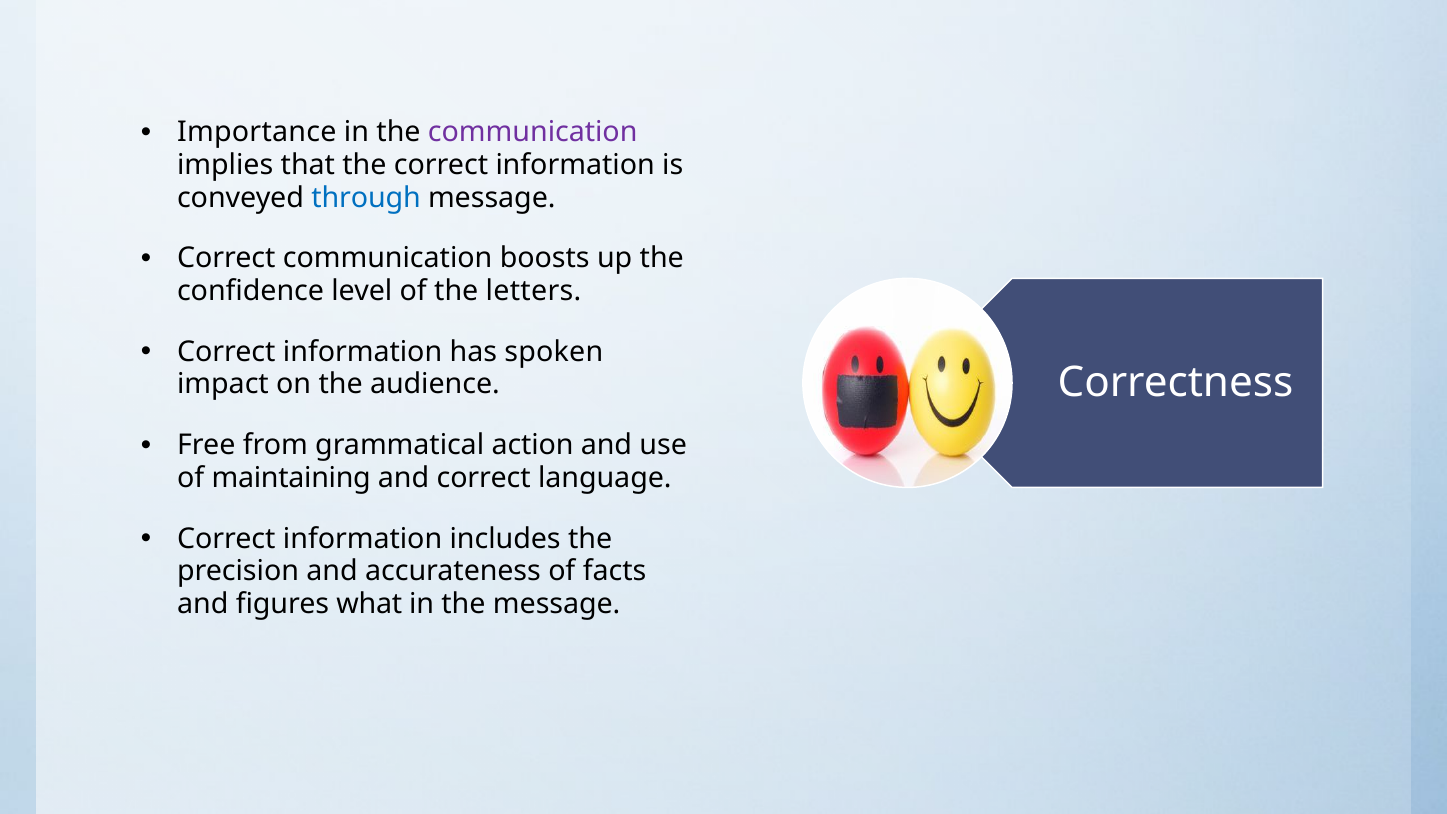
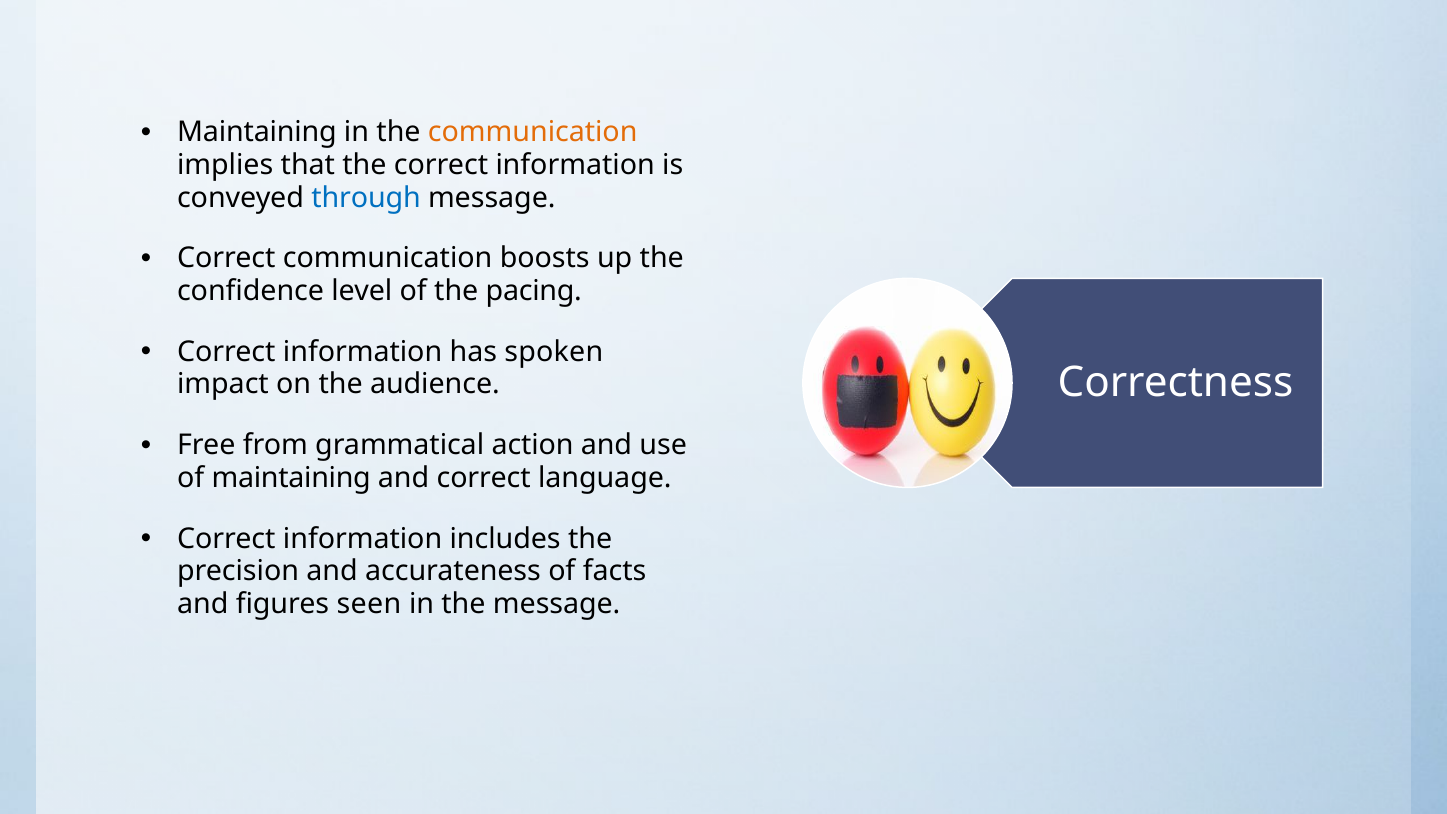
Importance: Importance -> Maintaining (257, 132)
communication colour: purple -> orange (533, 132)
letters: letters -> pacing (534, 291)
what: what -> seen (369, 604)
